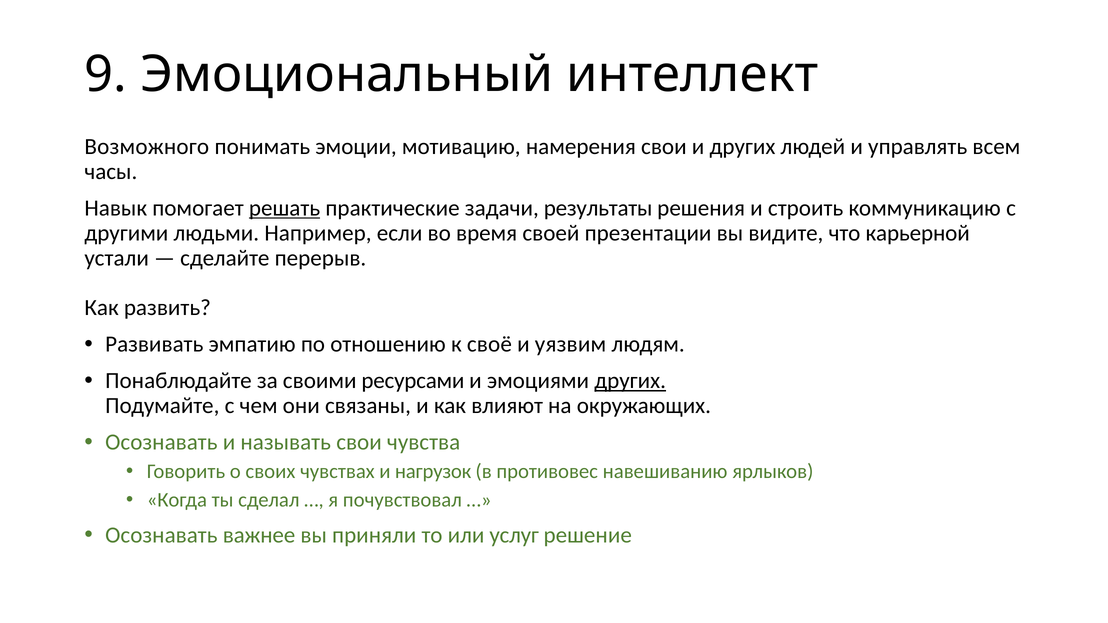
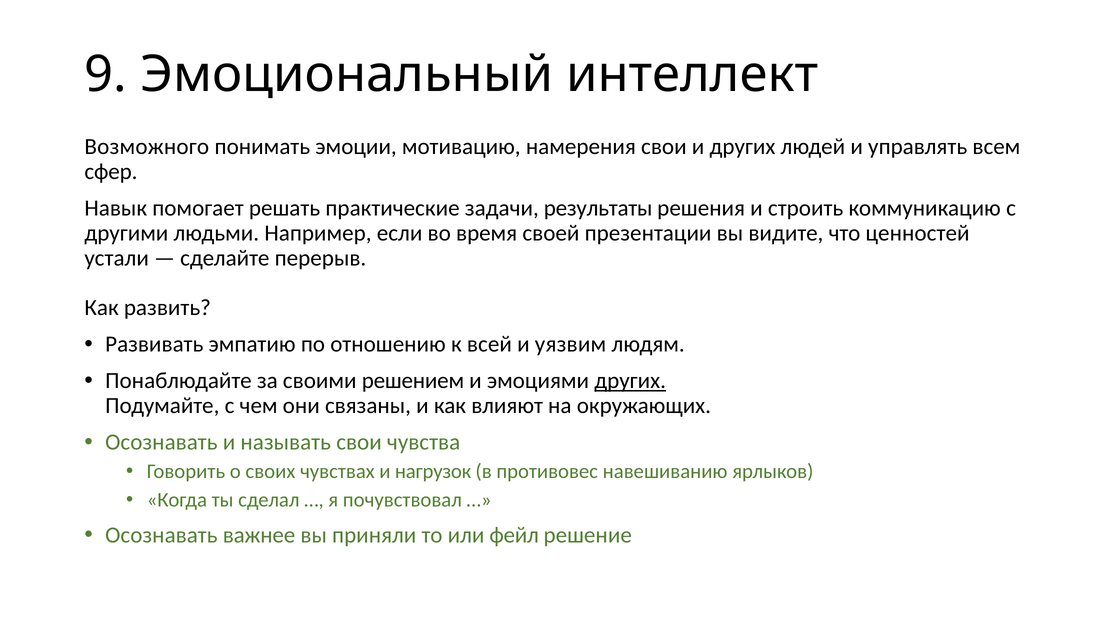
часы: часы -> сфер (111, 172)
решать underline: present -> none (285, 208)
карьерной: карьерной -> ценностей (918, 233)
своё: своё -> всей (489, 344)
ресурсами: ресурсами -> решением (413, 381)
услуг: услуг -> фейл (514, 535)
